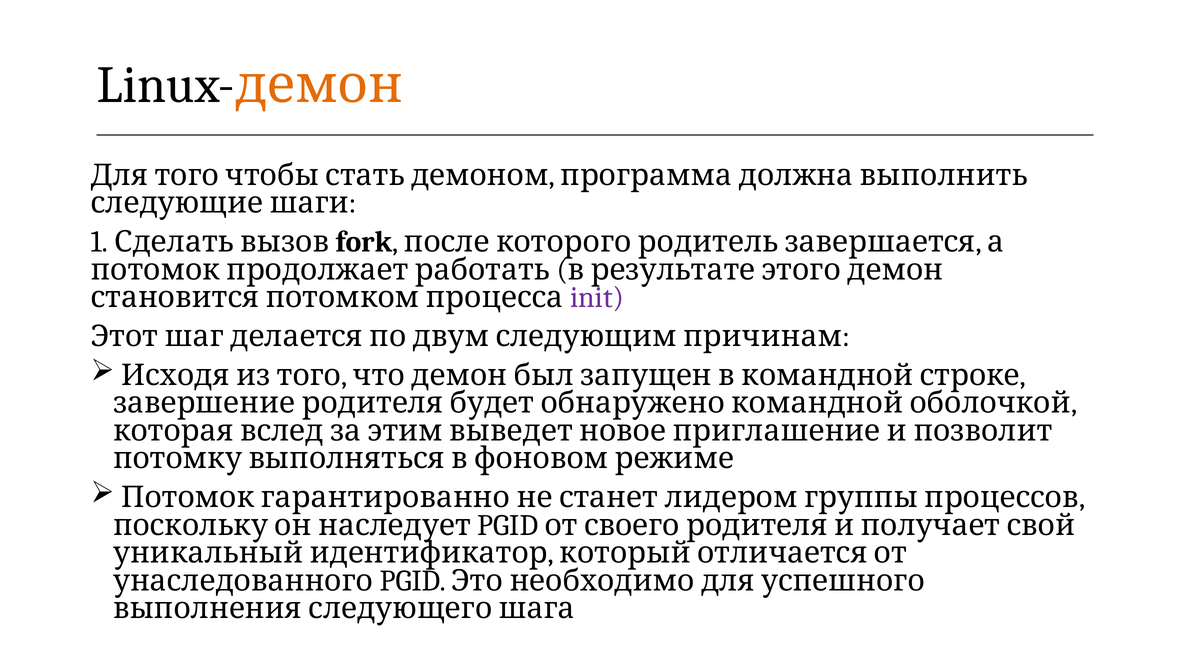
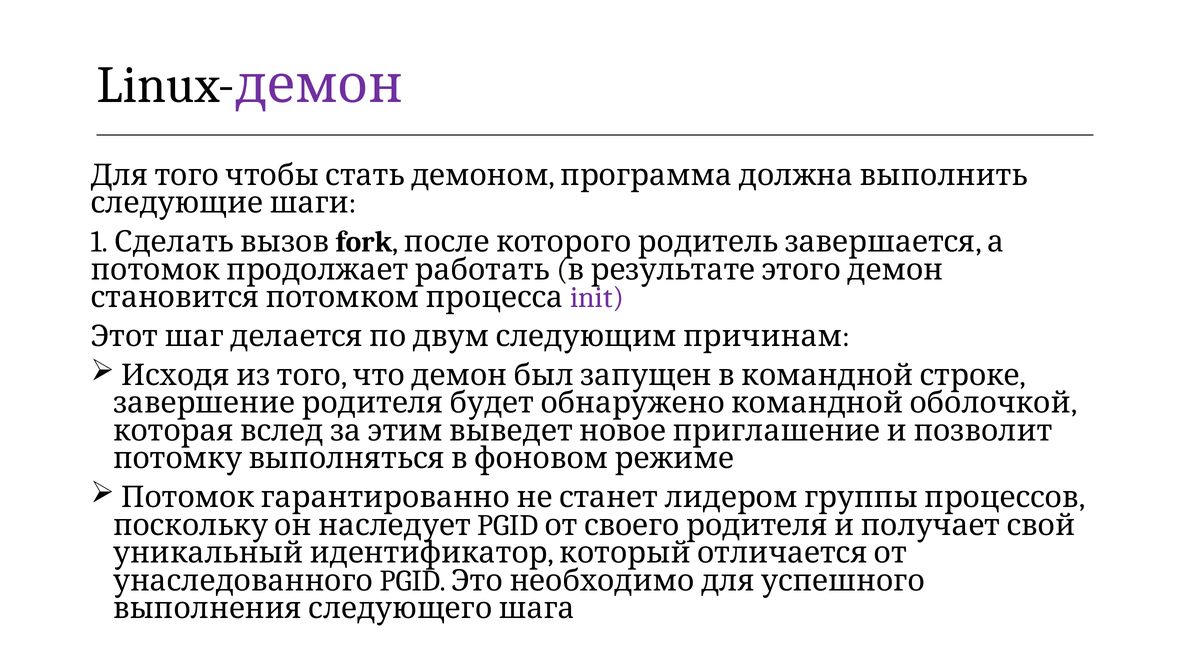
демон colour: orange -> purple (319, 85)
